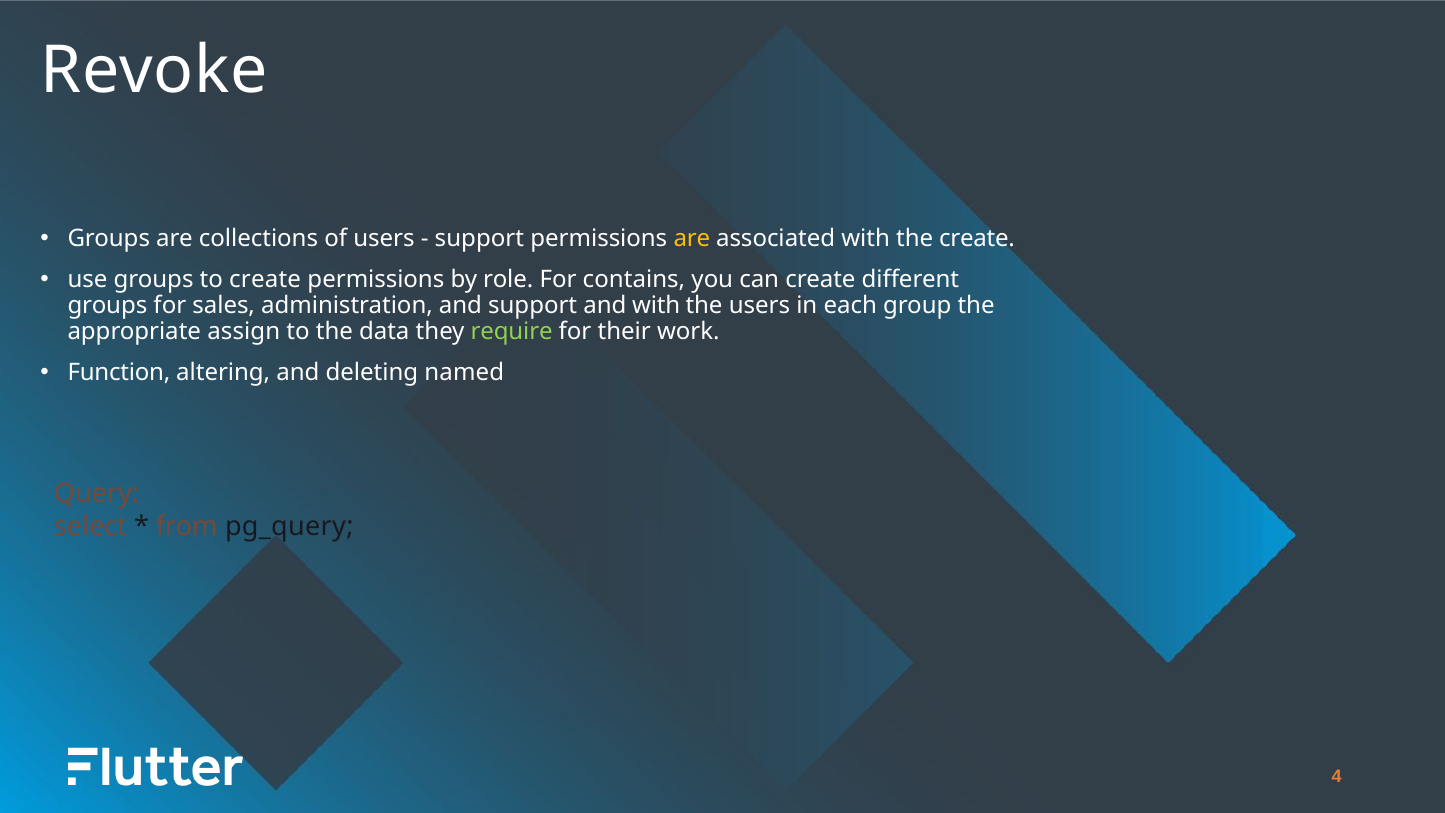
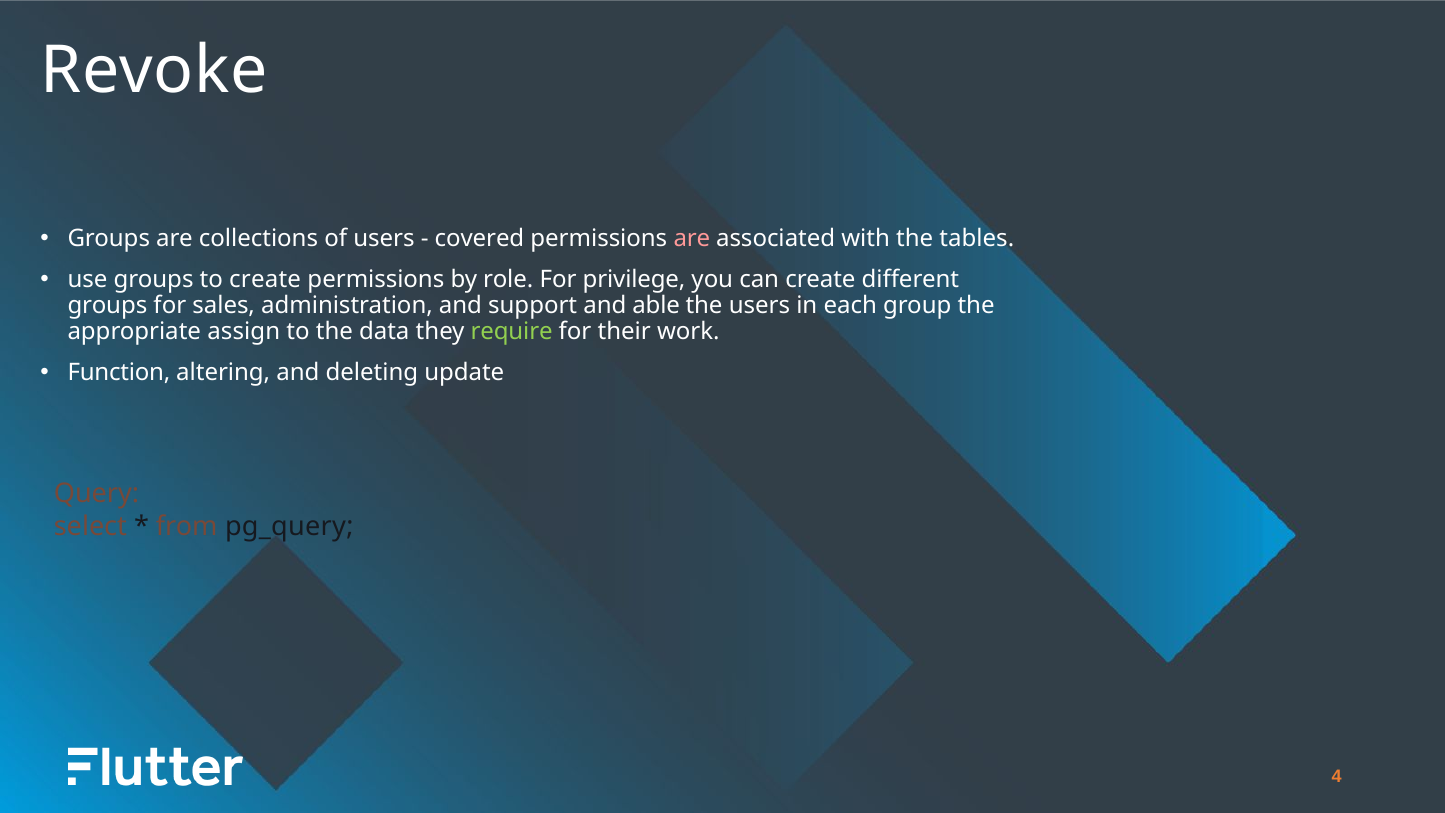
support: support -> covered (479, 239)
are colour: yellow -> pink (692, 239)
the create: create -> tables (977, 239)
contains: contains -> privilege (634, 280)
and with: with -> able (656, 306)
named: named -> update (464, 373)
